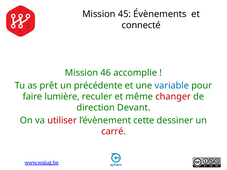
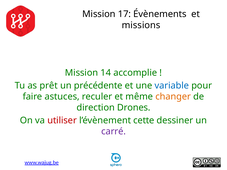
45: 45 -> 17 (124, 14)
connecté: connecté -> missions (141, 25)
46: 46 -> 14 (106, 73)
lumière: lumière -> astuces (62, 97)
changer colour: red -> orange (173, 97)
Devant: Devant -> Drones (134, 108)
carré colour: red -> purple (114, 132)
